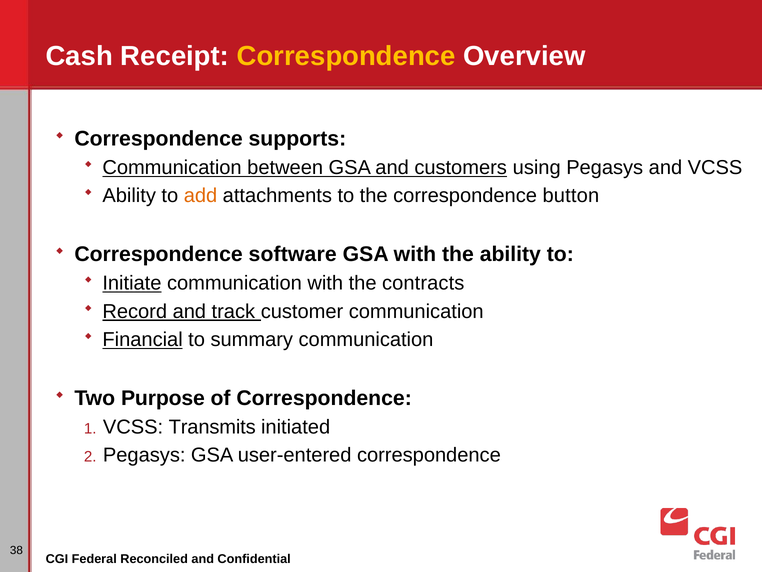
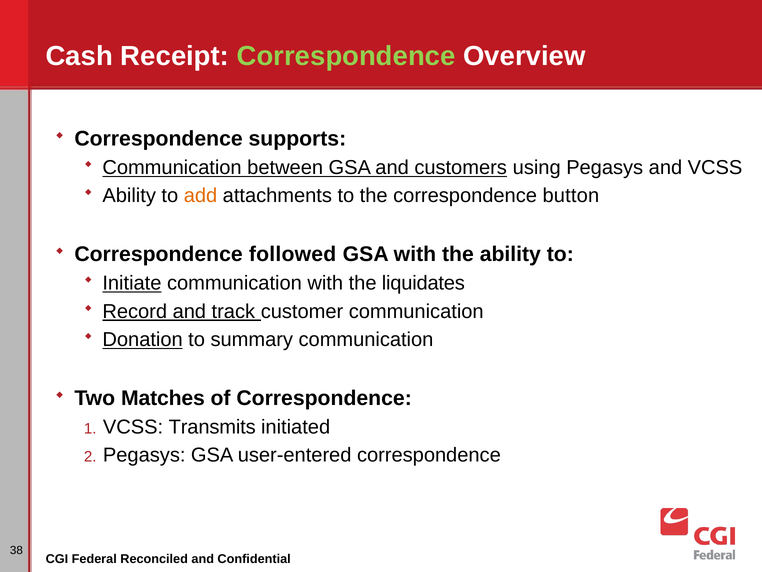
Correspondence colour: yellow -> light green (346, 56)
software: software -> followed (293, 254)
contracts: contracts -> liquidates (423, 283)
Financial: Financial -> Donation (143, 339)
Purpose: Purpose -> Matches (163, 398)
